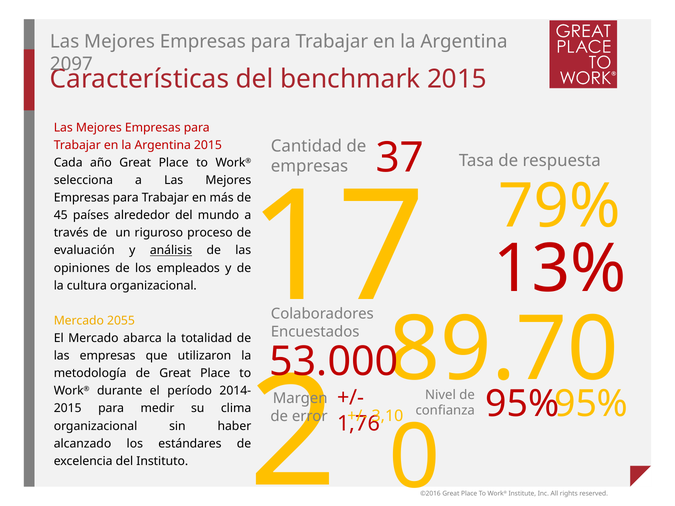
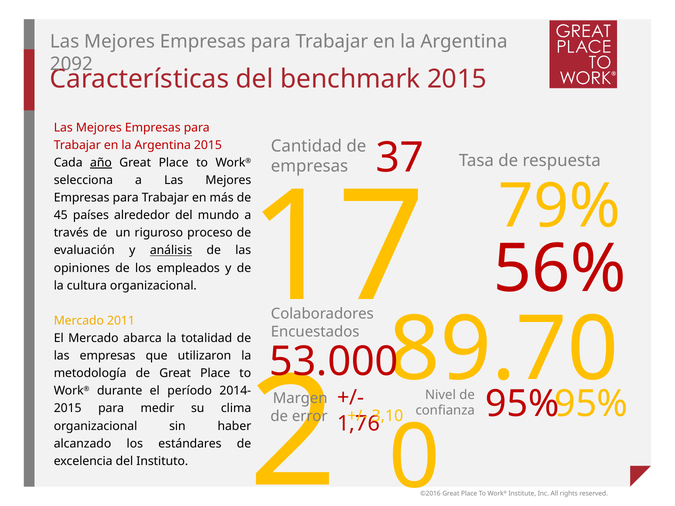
2097: 2097 -> 2092 (71, 64)
año underline: none -> present (101, 163)
13%: 13% -> 56% (560, 269)
2055: 2055 -> 2011 (121, 321)
